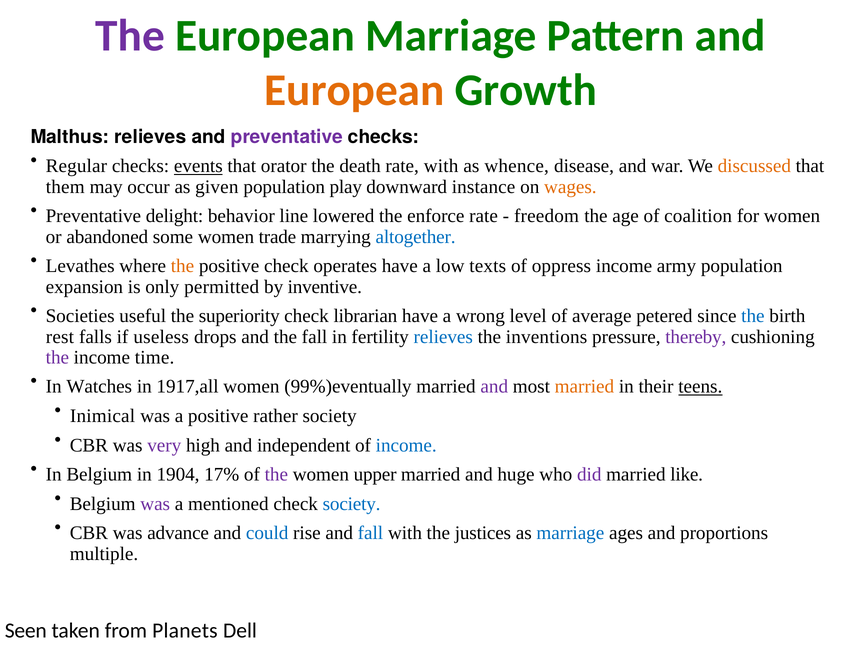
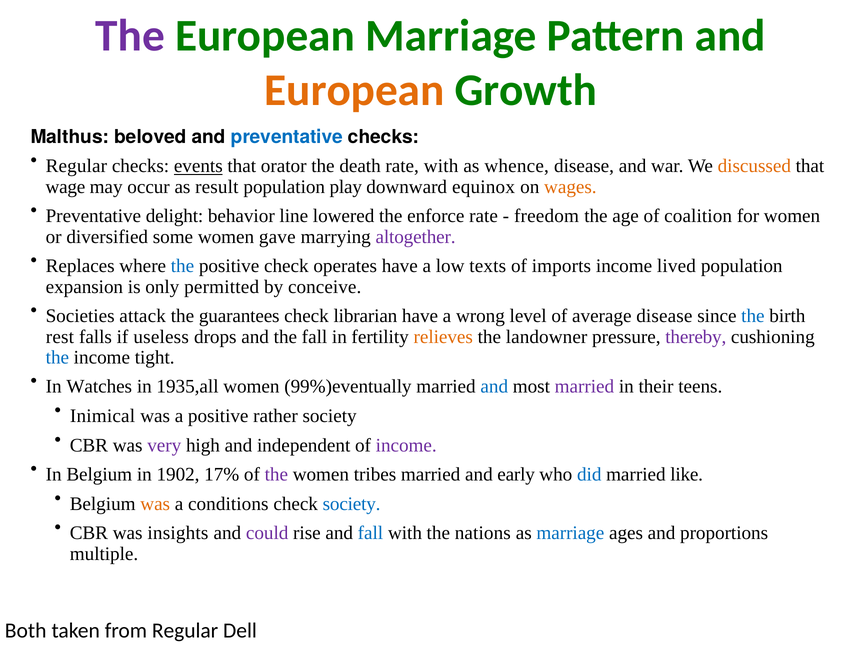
Malthus relieves: relieves -> beloved (150, 137)
preventative colour: purple -> blue (287, 137)
them: them -> wage (65, 187)
given: given -> result (217, 187)
instance: instance -> equinox (484, 187)
abandoned: abandoned -> diversified (107, 237)
trade: trade -> gave (277, 237)
altogether colour: blue -> purple (416, 237)
Levathes: Levathes -> Replaces (80, 266)
the colour: orange -> blue (182, 266)
oppress: oppress -> imports (561, 266)
army: army -> lived (676, 266)
inventive: inventive -> conceive (325, 287)
useful: useful -> attack (143, 316)
superiority: superiority -> guarantees (239, 316)
average petered: petered -> disease (664, 316)
relieves colour: blue -> orange (443, 337)
inventions: inventions -> landowner (547, 337)
the colour: purple -> blue (57, 358)
time: time -> tight (155, 358)
1917,all: 1917,all -> 1935,all (187, 387)
and colour: purple -> blue (494, 387)
married colour: orange -> purple (584, 387)
teens underline: present -> none (700, 387)
income colour: blue -> purple (406, 445)
1904: 1904 -> 1902 (178, 475)
upper: upper -> tribes (375, 475)
huge: huge -> early (516, 475)
did colour: purple -> blue (589, 475)
was colour: purple -> orange (155, 504)
mentioned: mentioned -> conditions (228, 504)
advance: advance -> insights (178, 533)
could colour: blue -> purple (267, 533)
justices: justices -> nations (483, 533)
Seen: Seen -> Both (26, 631)
from Planets: Planets -> Regular (185, 631)
